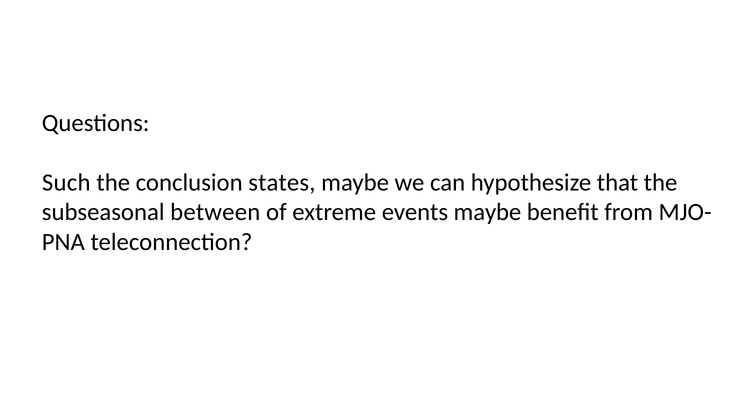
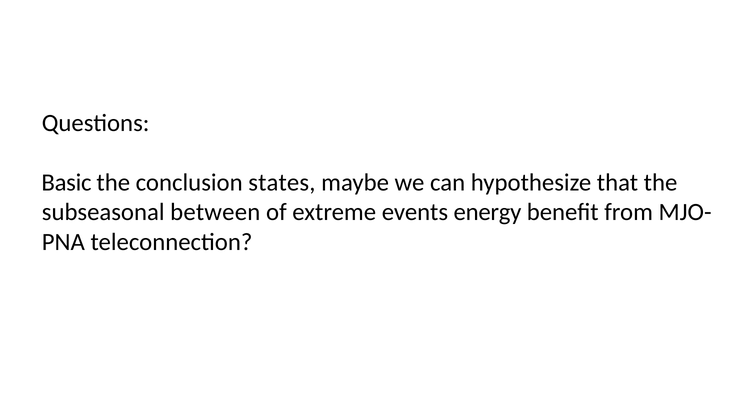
Such: Such -> Basic (66, 182)
events maybe: maybe -> energy (488, 212)
